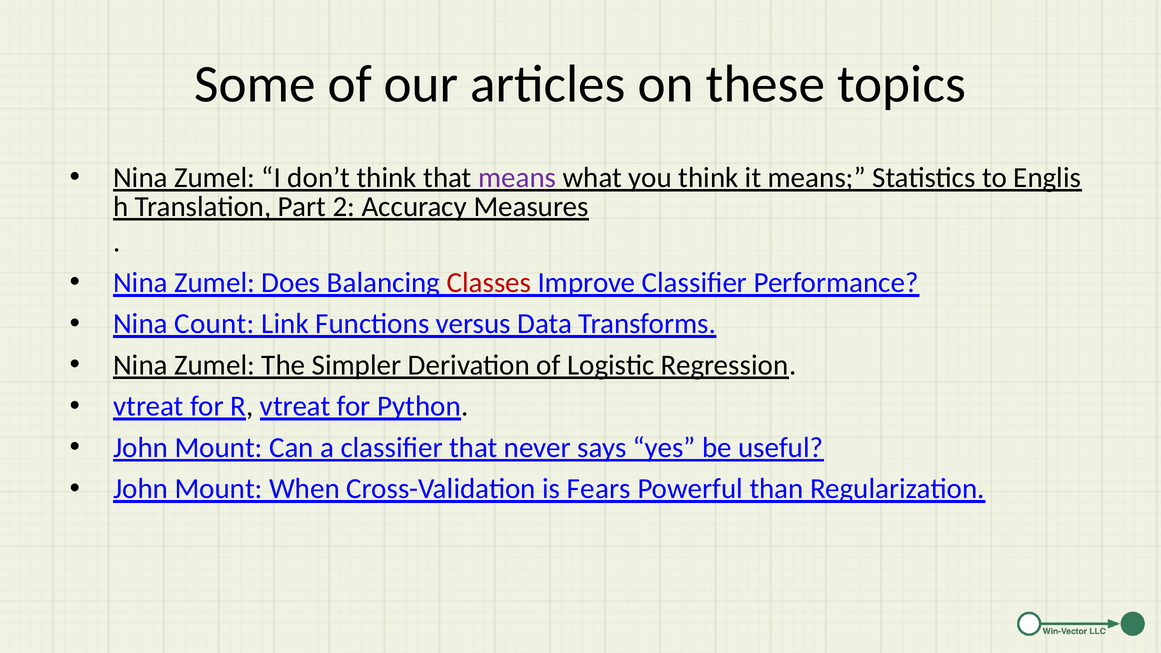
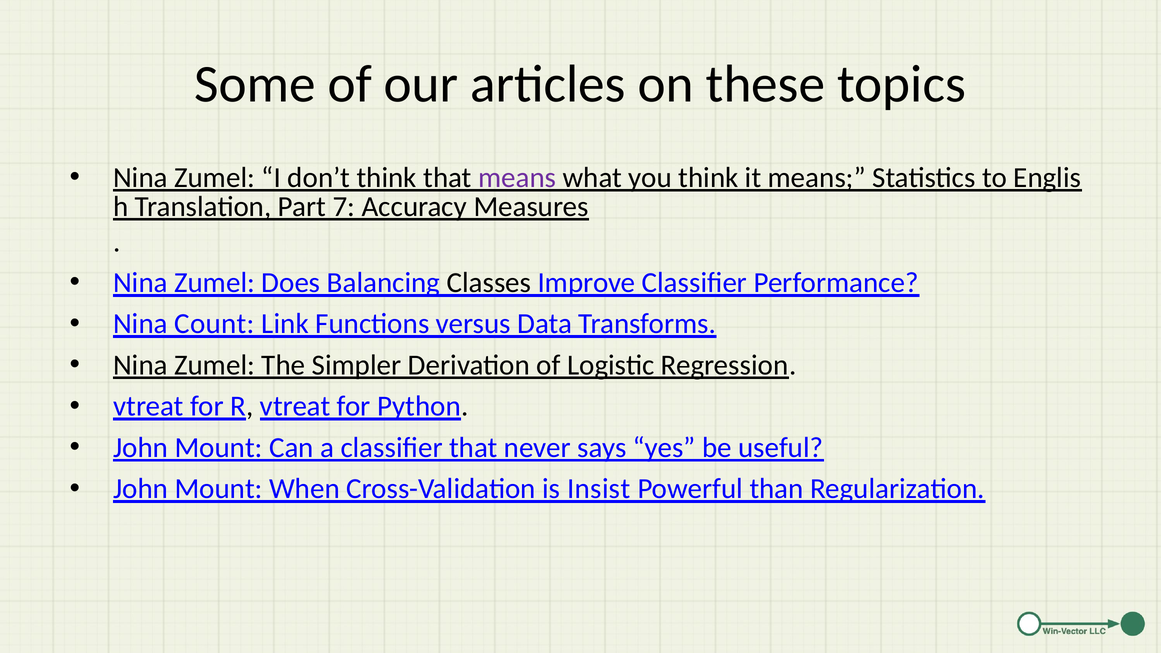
2: 2 -> 7 (344, 207)
Classes colour: red -> black (489, 283)
Fears: Fears -> Insist (599, 489)
